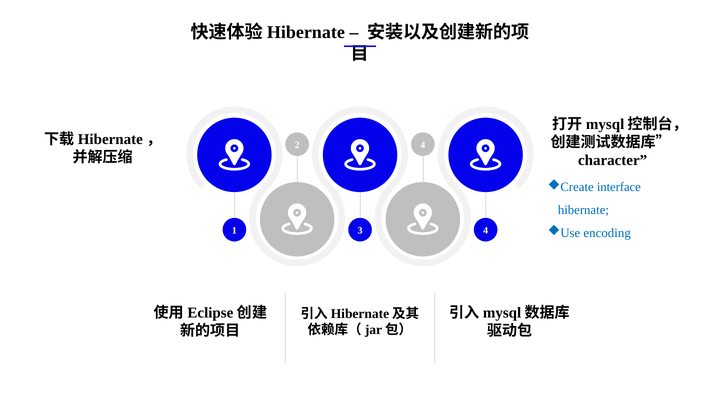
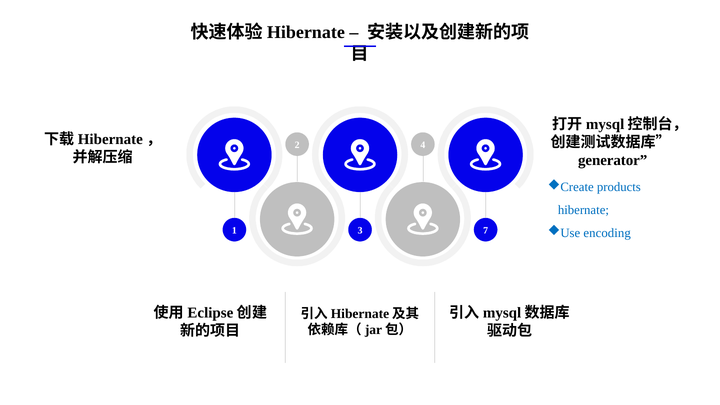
character: character -> generator (613, 160)
interface: interface -> products (619, 187)
1 4: 4 -> 7 (486, 231)
